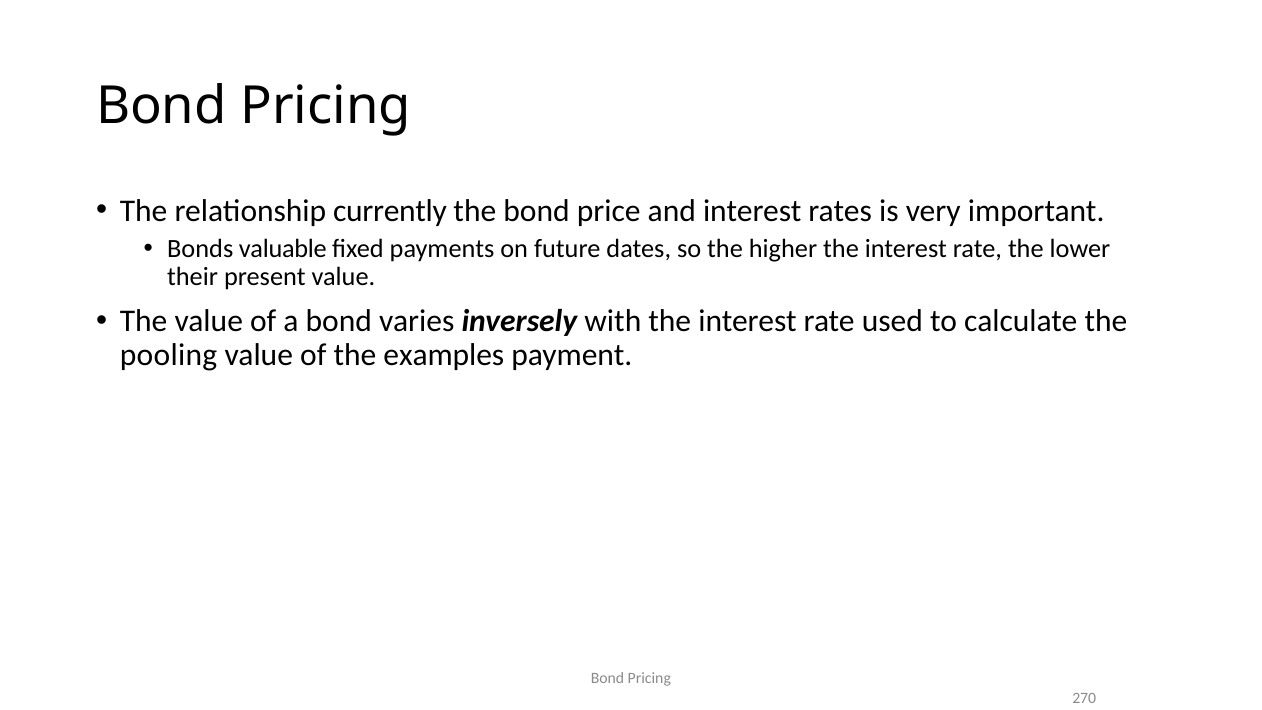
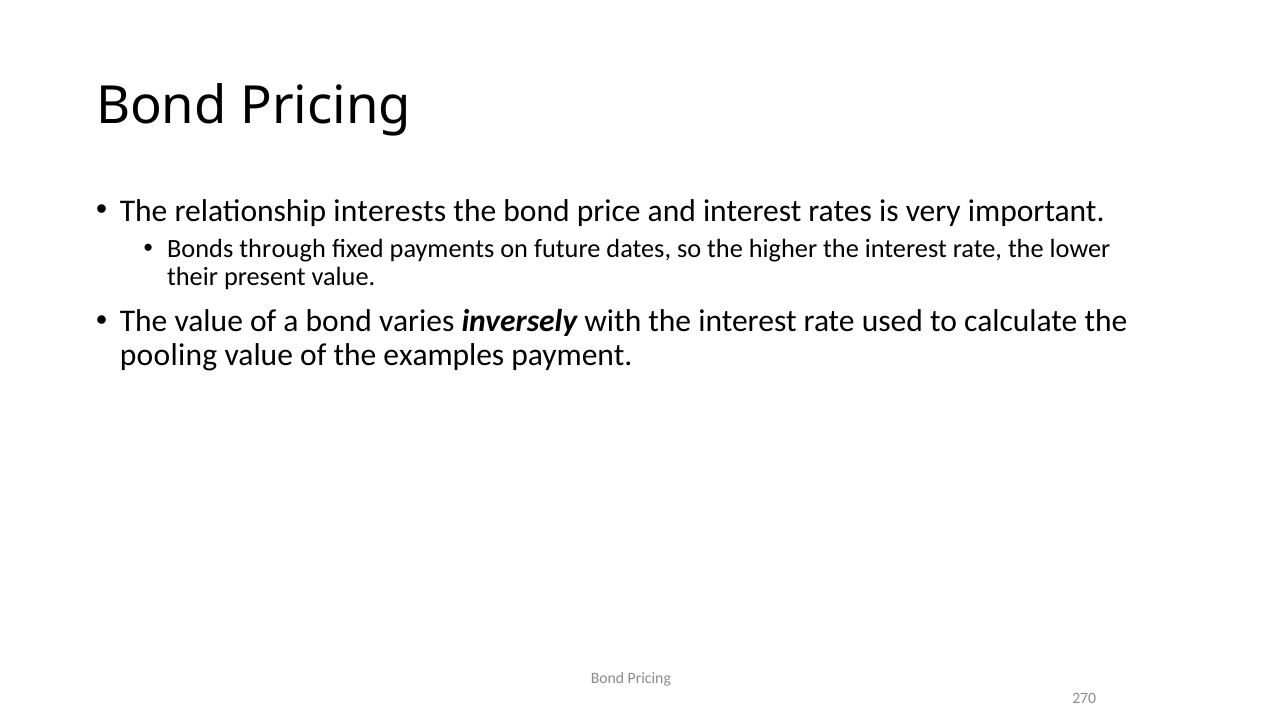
currently: currently -> interests (390, 211)
valuable: valuable -> through (283, 248)
